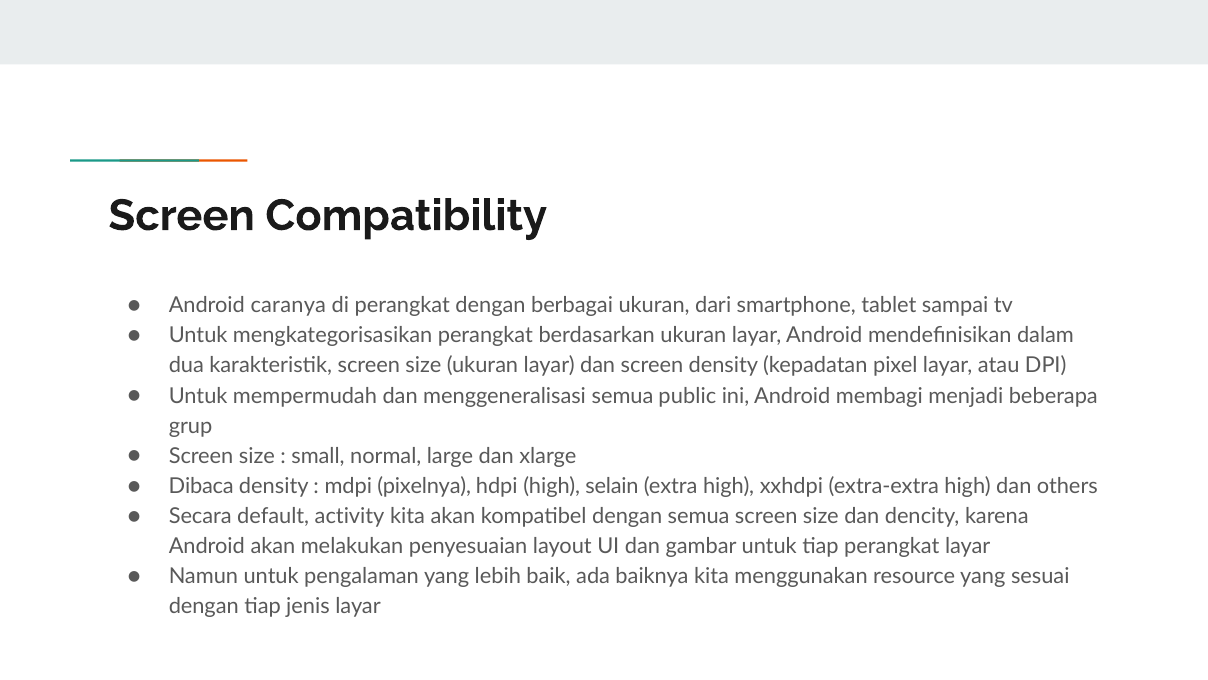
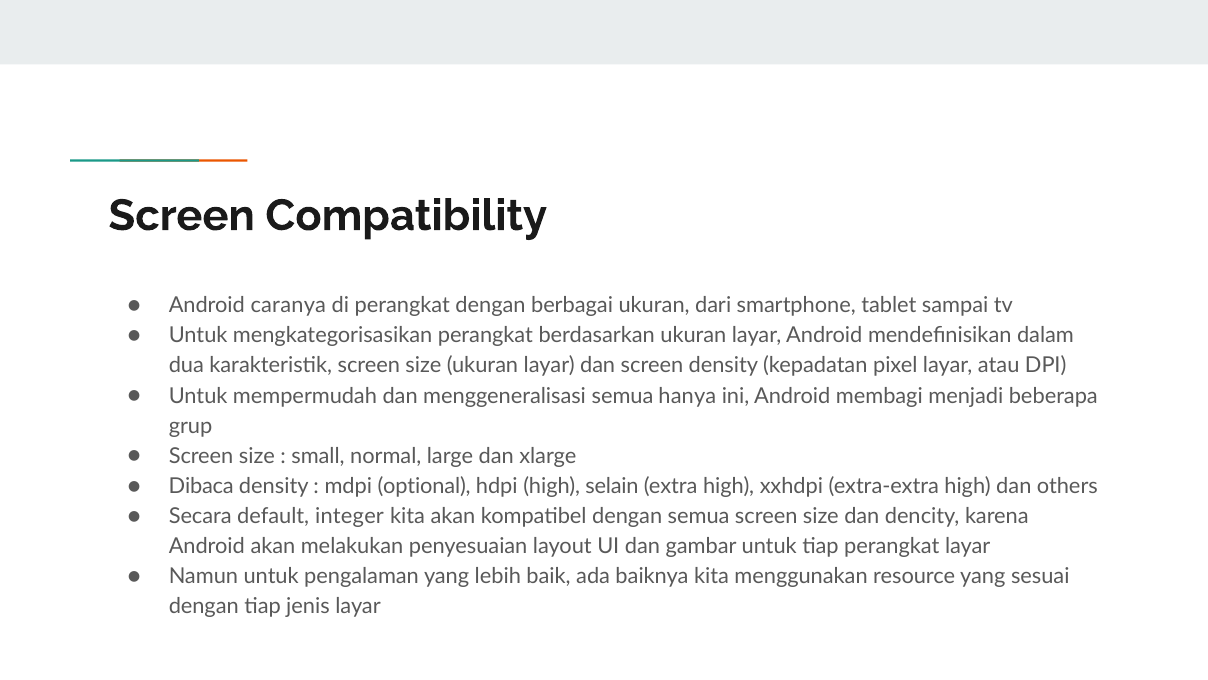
public: public -> hanya (687, 396)
pixelnya: pixelnya -> optional (424, 486)
activity: activity -> integer (349, 516)
